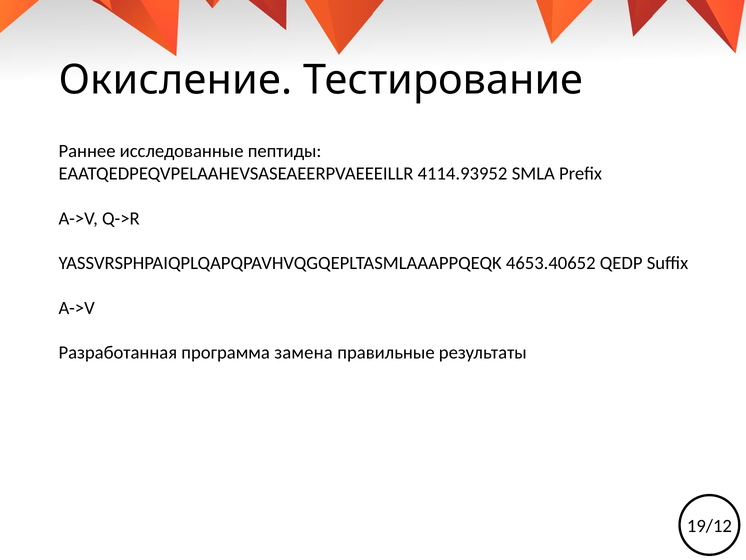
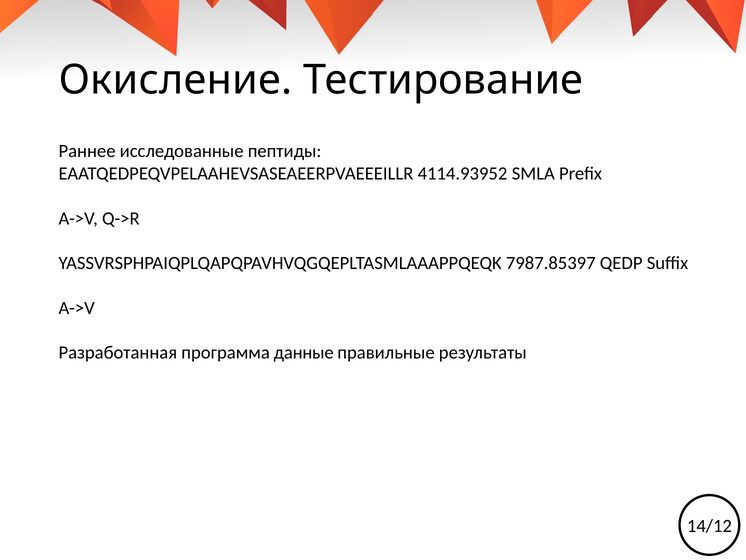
4653.40652: 4653.40652 -> 7987.85397 (551, 263)
замена: замена -> данные (304, 352)
19/12: 19/12 -> 14/12 (709, 526)
